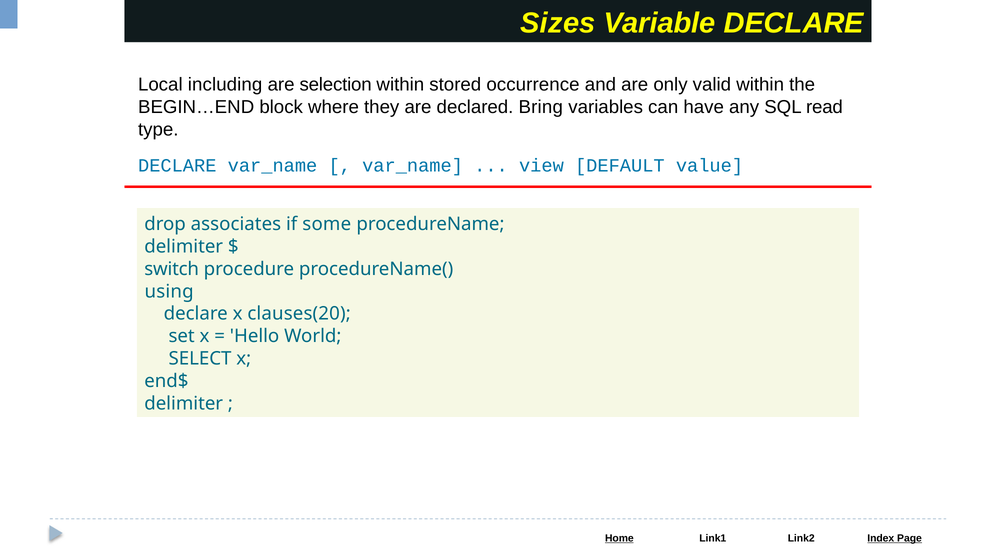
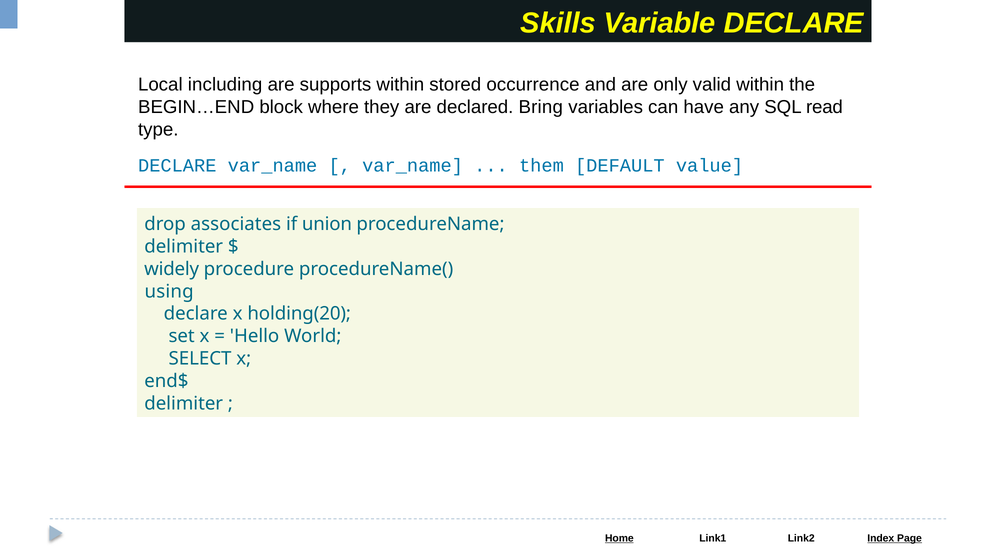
Sizes: Sizes -> Skills (558, 23)
selection: selection -> supports (336, 85)
view: view -> them (541, 166)
some: some -> union (327, 224)
switch: switch -> widely (172, 269)
clauses(20: clauses(20 -> holding(20 (299, 314)
